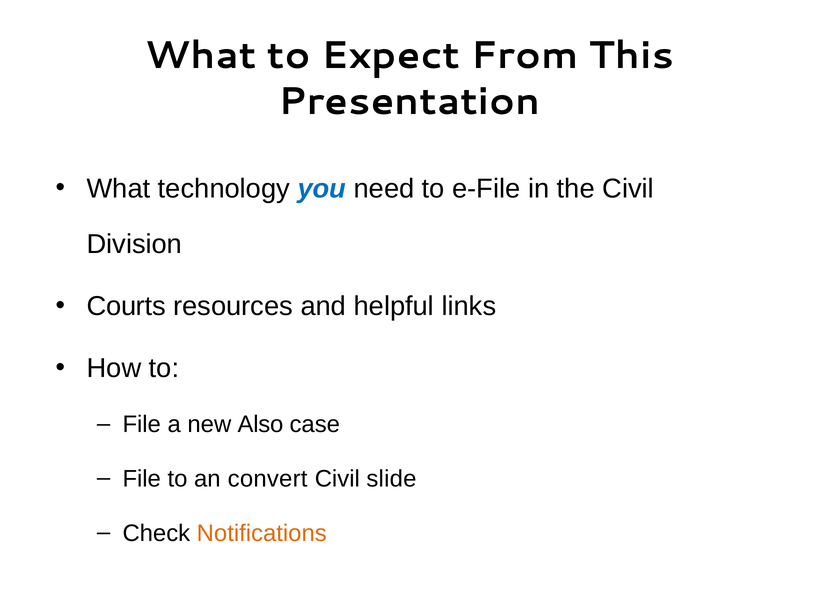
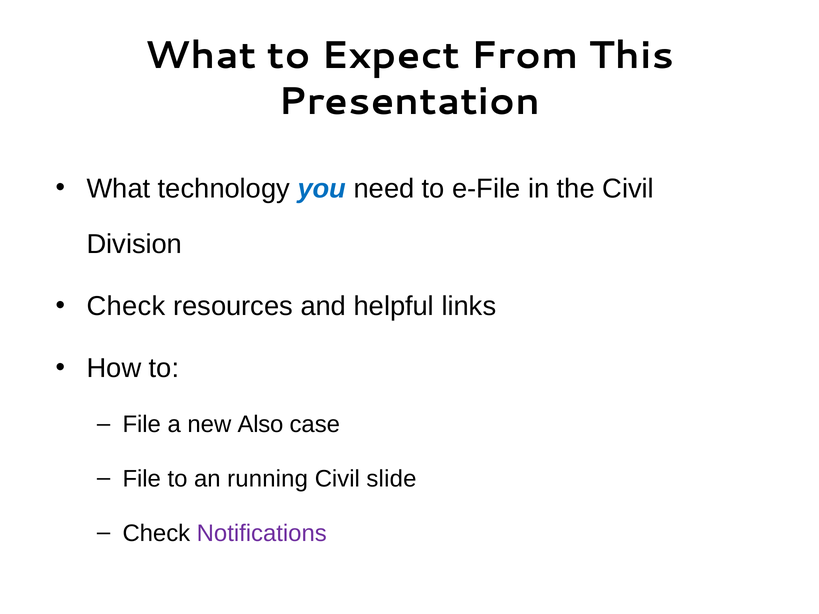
Courts: Courts -> Check (126, 306)
convert: convert -> running (268, 479)
Notifications colour: orange -> purple (262, 533)
